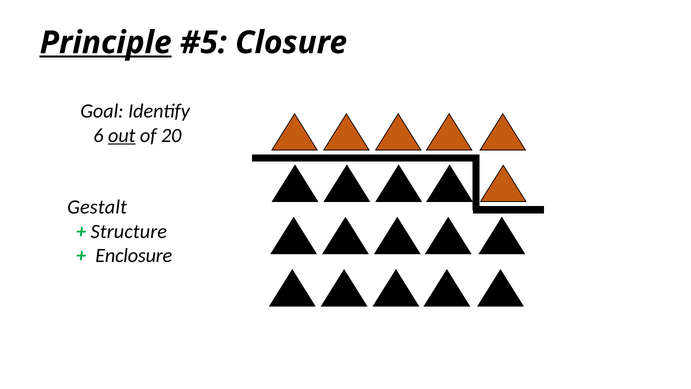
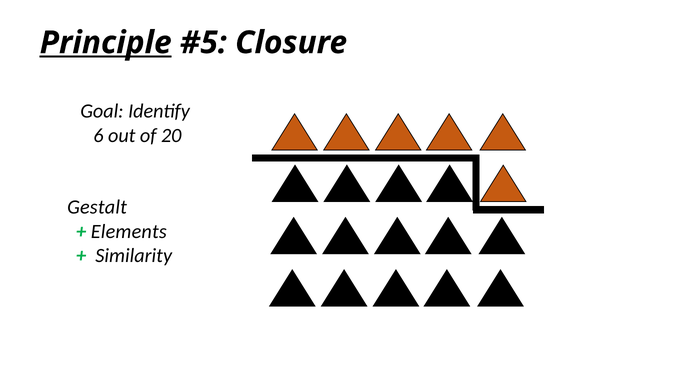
out underline: present -> none (122, 135)
Structure: Structure -> Elements (129, 231)
Enclosure: Enclosure -> Similarity (134, 256)
